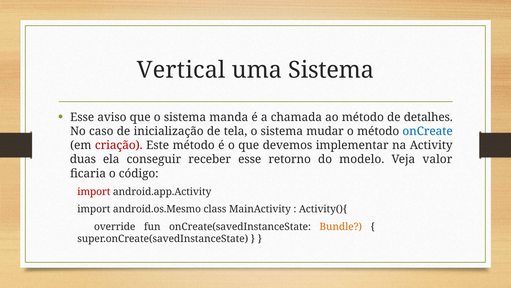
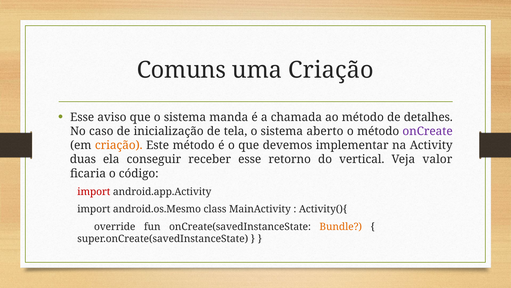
Vertical: Vertical -> Comuns (181, 70)
uma Sistema: Sistema -> Criação (331, 70)
mudar: mudar -> aberto (325, 131)
onCreate colour: blue -> purple (428, 131)
criação colour: red -> orange (119, 145)
modelo: modelo -> vertical (362, 159)
